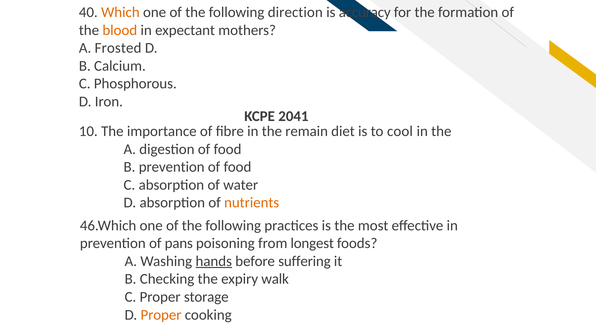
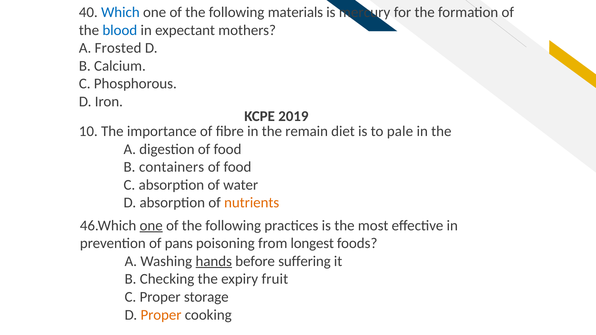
Which colour: orange -> blue (120, 12)
direction: direction -> materials (295, 12)
accuracy: accuracy -> mercury (365, 12)
blood colour: orange -> blue (120, 30)
2041: 2041 -> 2019 (293, 116)
cool: cool -> pale (400, 131)
B prevention: prevention -> containers (172, 167)
one underline: none -> present (151, 226)
walk: walk -> fruit (275, 279)
